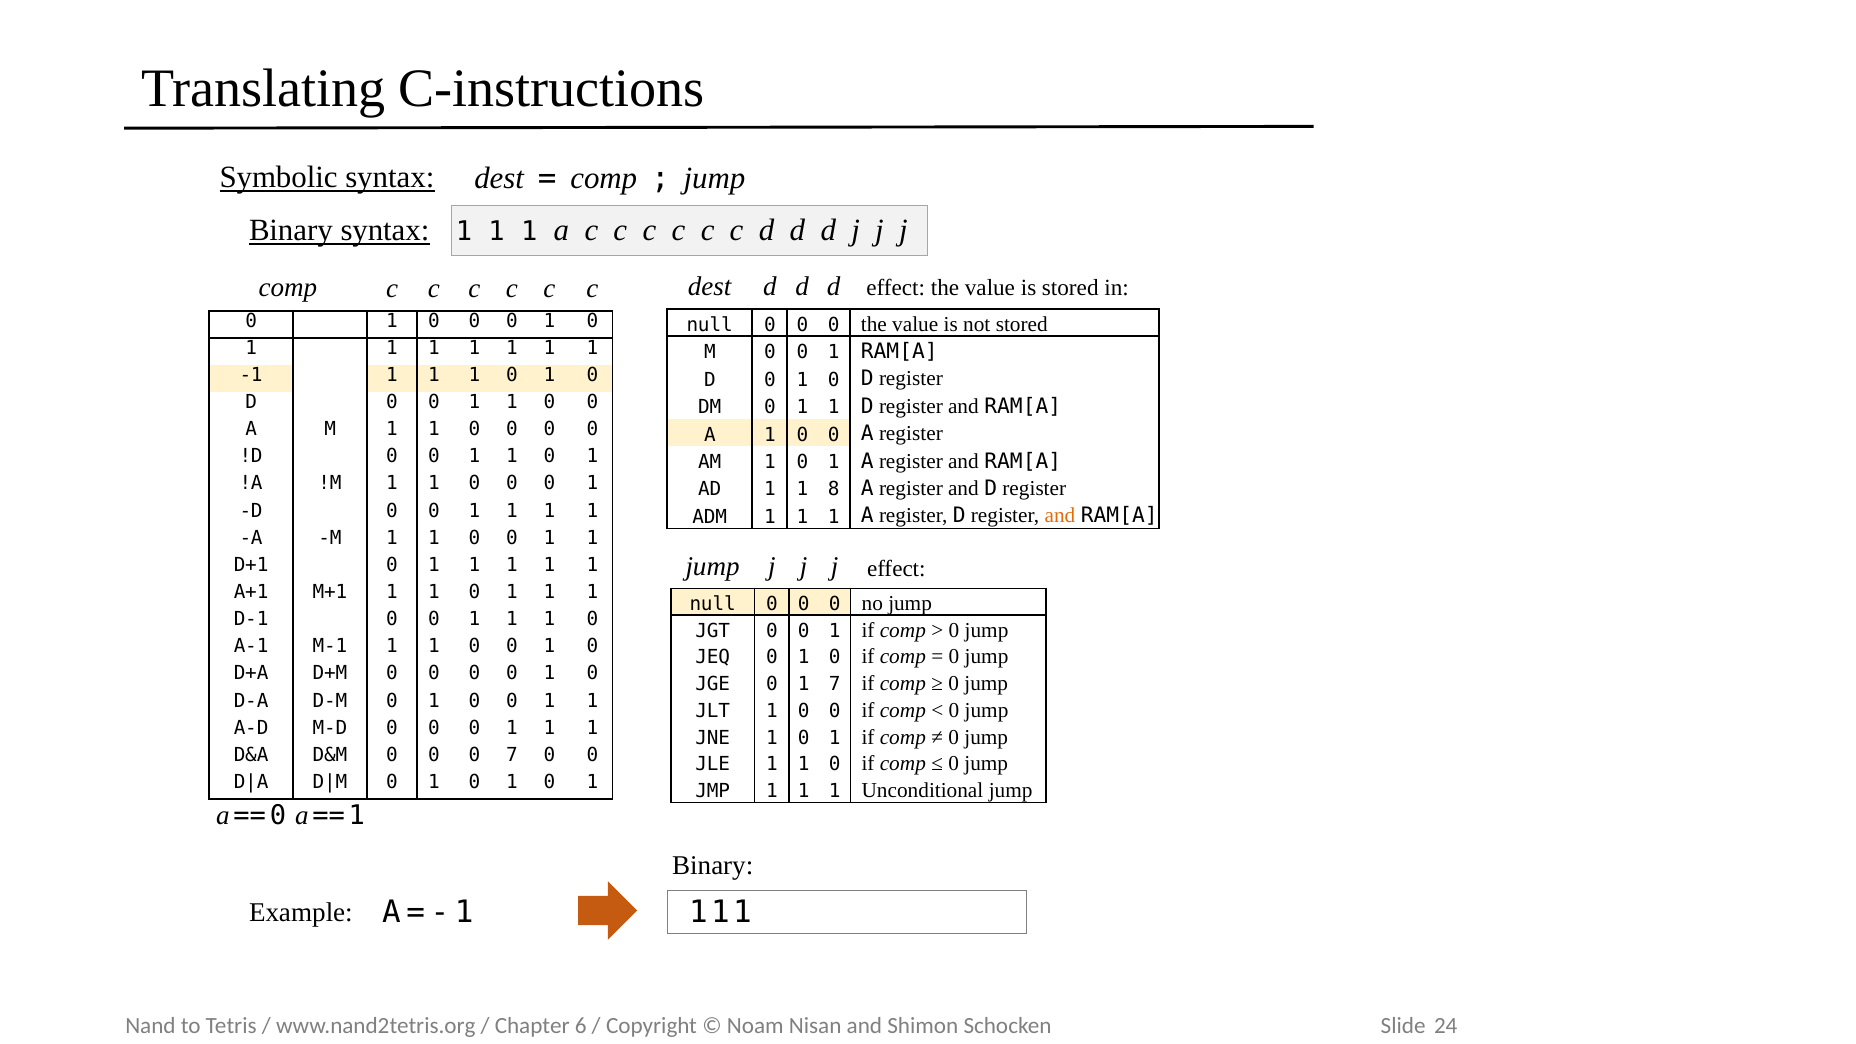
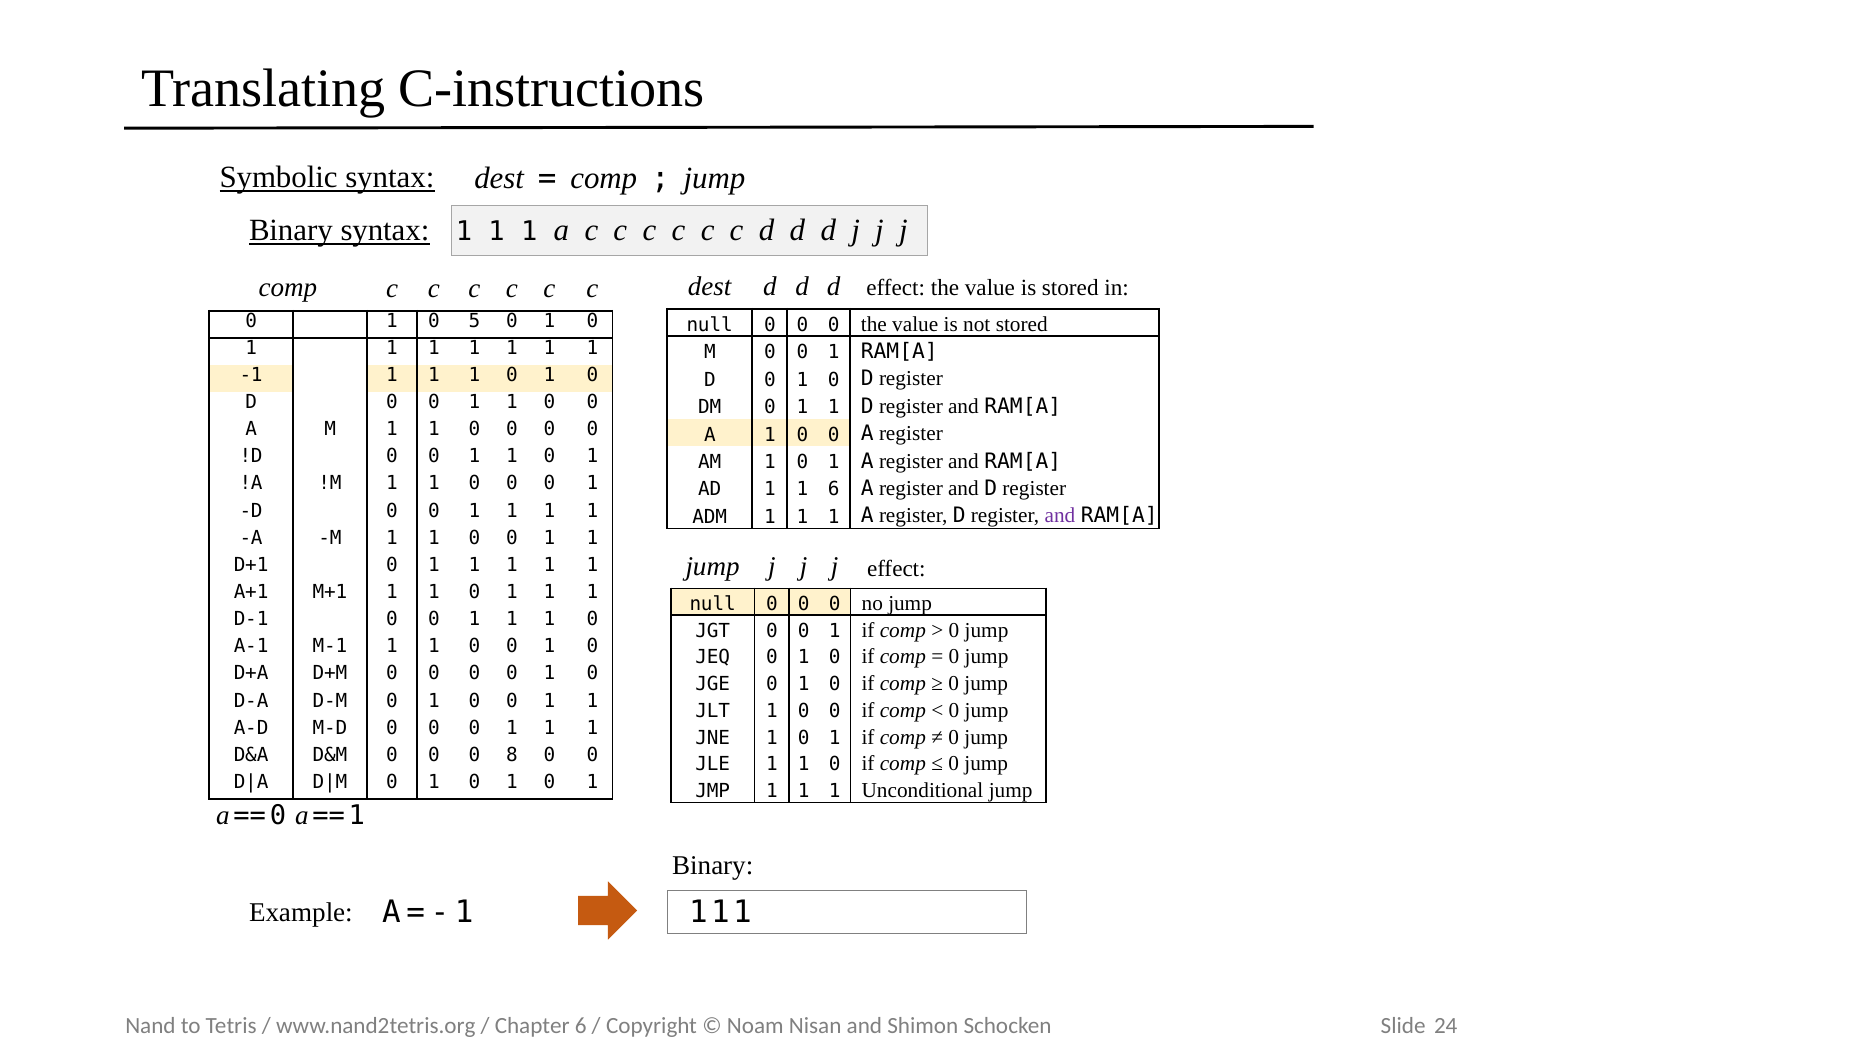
0: 0 -> 5 (474, 321)
1 8: 8 -> 6 (834, 490)
and colour: orange -> purple (1060, 516)
JGE 0 1 7: 7 -> 0 (835, 684)
0 7: 7 -> 8 (512, 755)
